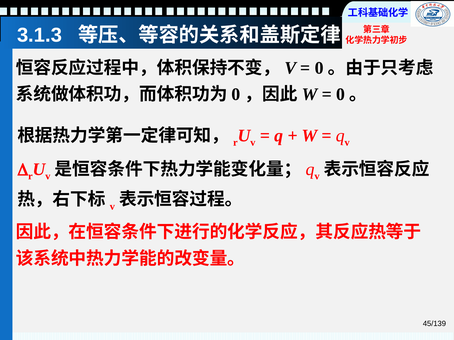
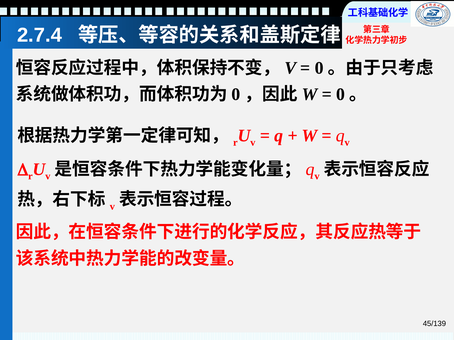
3.1.3: 3.1.3 -> 2.7.4 (39, 35)
